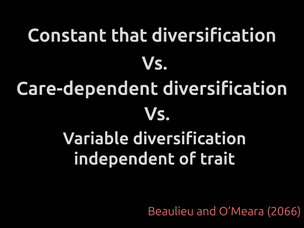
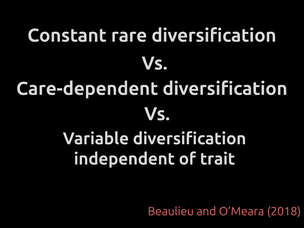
that: that -> rare (129, 35)
2066: 2066 -> 2018 (284, 211)
